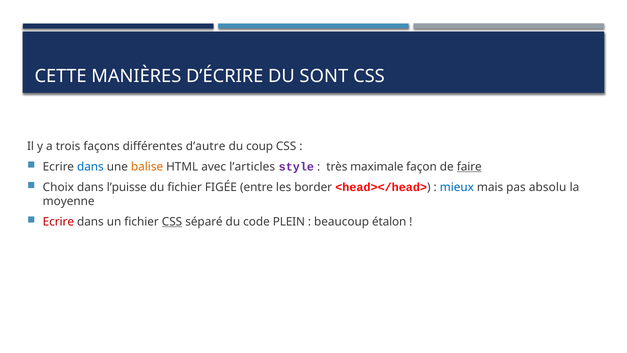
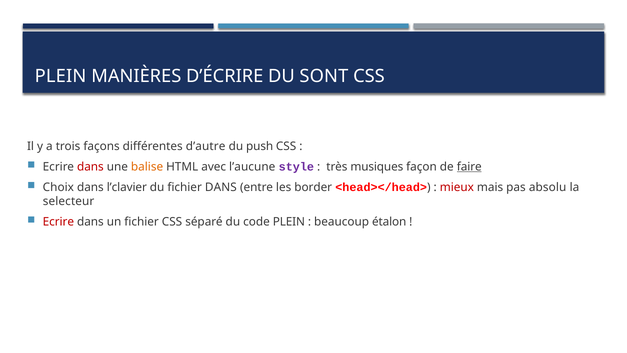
CETTE: CETTE -> PLEIN (60, 76)
coup: coup -> push (260, 146)
dans colour: blue -> red (90, 167)
l’articles: l’articles -> l’aucune (252, 167)
maximale: maximale -> musiques (377, 167)
l’puisse: l’puisse -> l’clavier (127, 187)
fichier FIGÉE: FIGÉE -> DANS (221, 187)
mieux colour: blue -> red (457, 187)
moyenne: moyenne -> selecteur (69, 201)
CSS underline: present -> none (172, 222)
